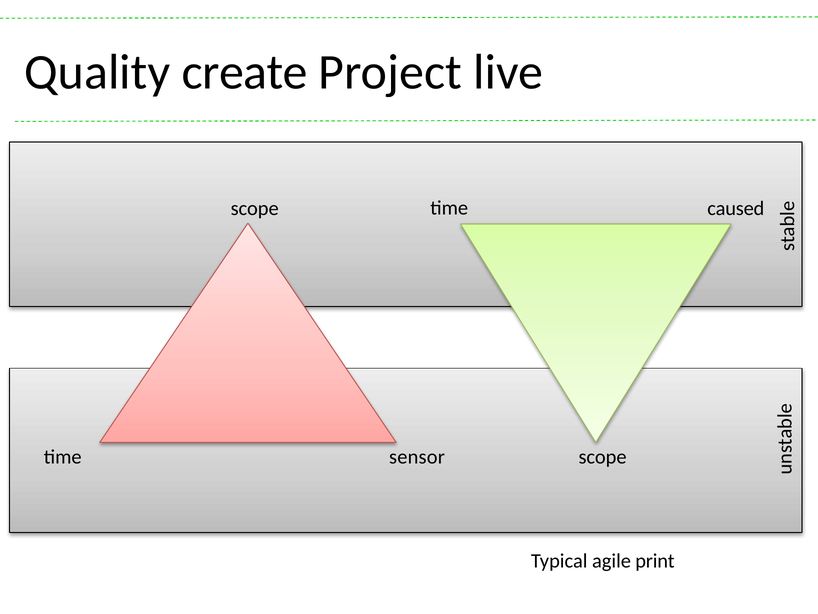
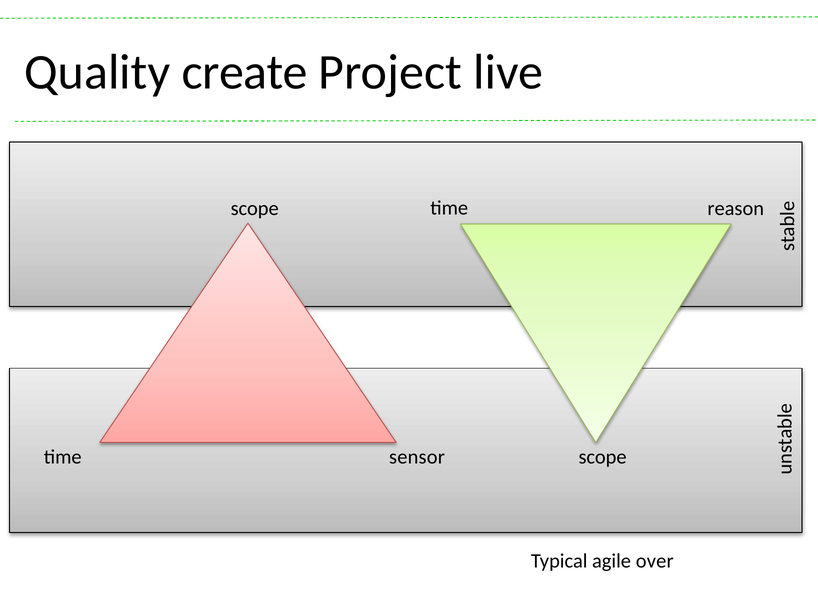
caused: caused -> reason (736, 209)
print: print -> over (655, 560)
